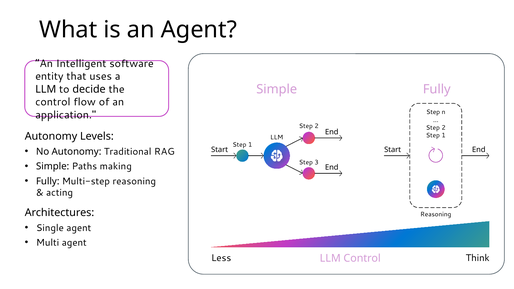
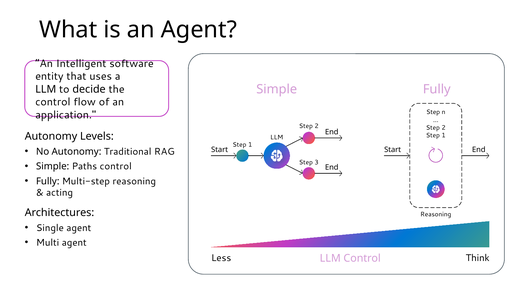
Paths making: making -> control (116, 166)
